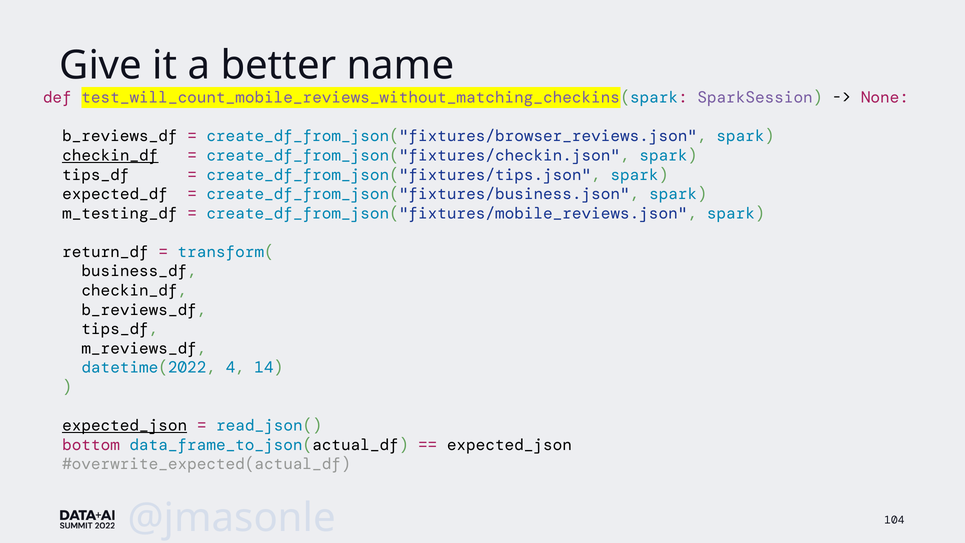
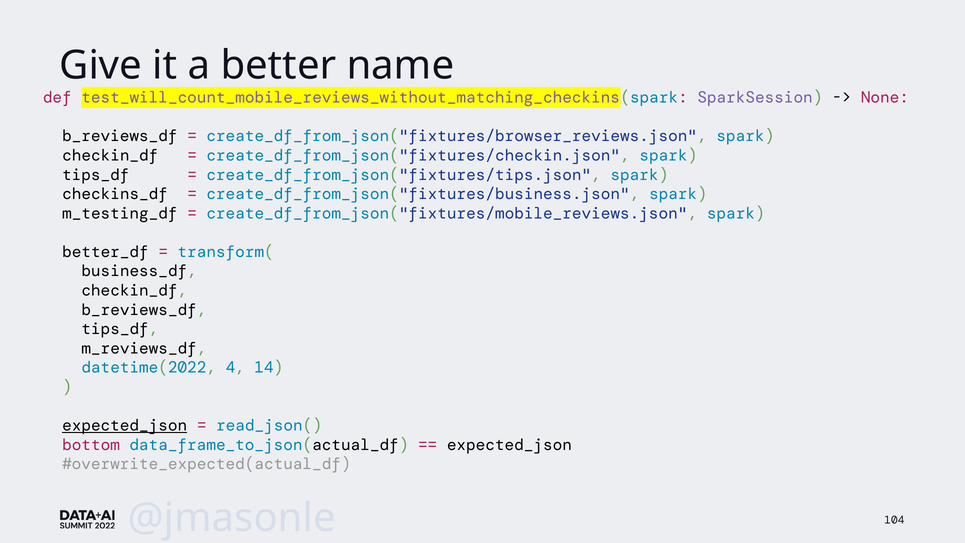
checkin_df underline: present -> none (110, 155)
expected_df: expected_df -> checkins_df (115, 194)
return_df: return_df -> better_df (105, 252)
